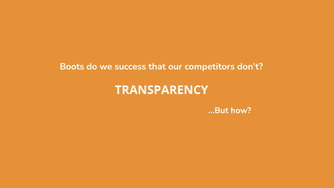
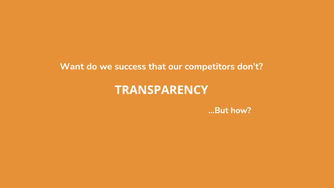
Boots: Boots -> Want (72, 66)
